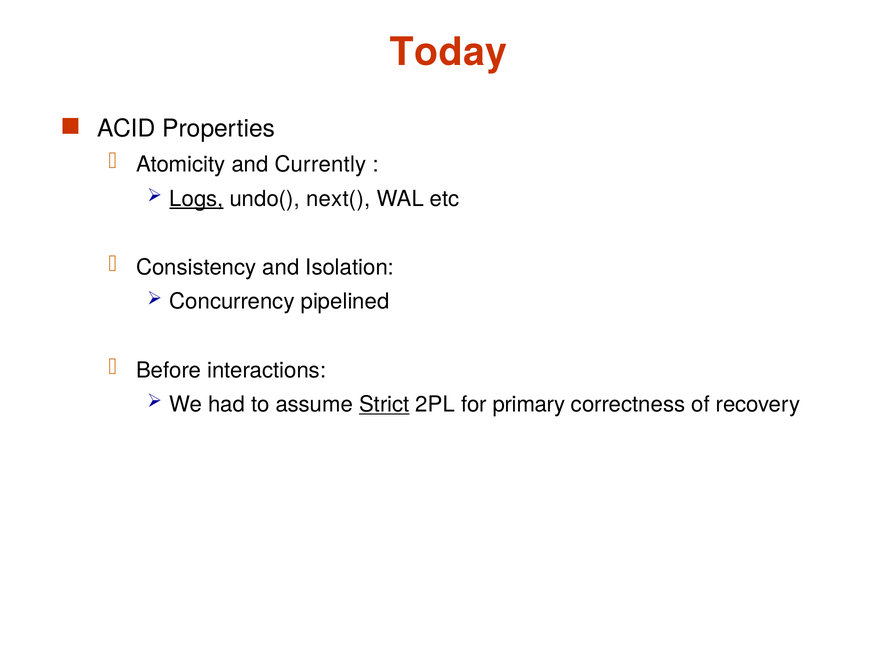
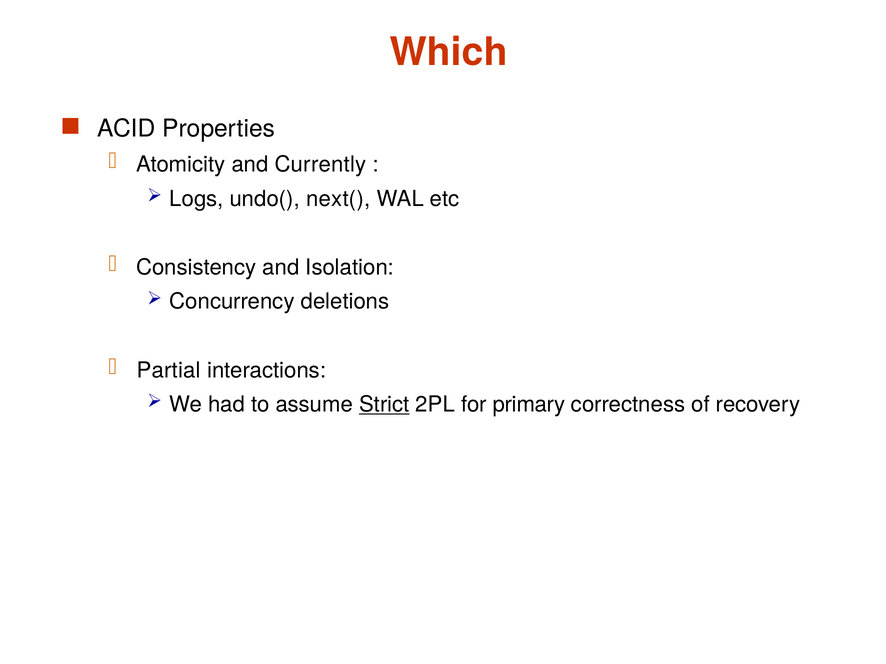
Today: Today -> Which (449, 52)
Logs underline: present -> none (197, 199)
pipelined: pipelined -> deletions (345, 302)
Before: Before -> Partial (169, 370)
